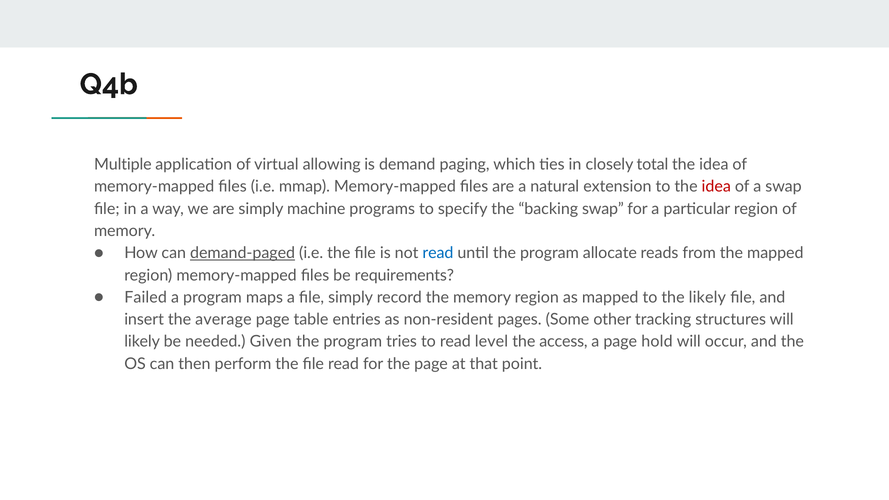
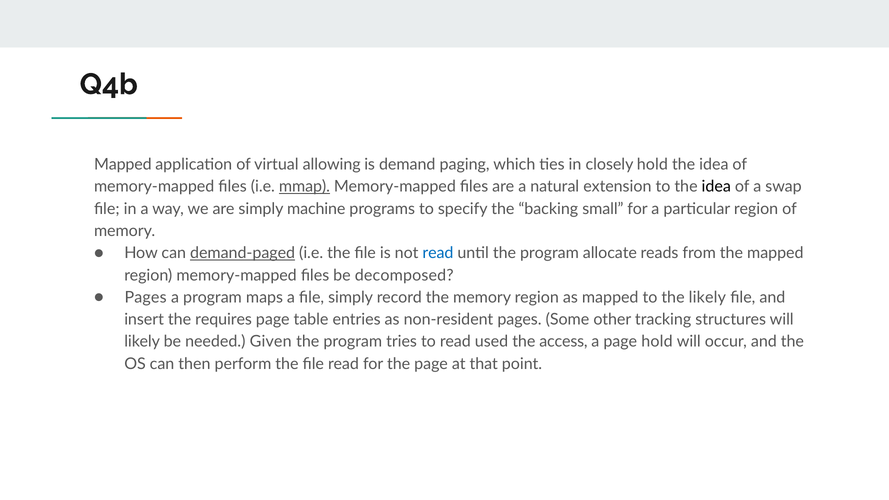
Multiple: Multiple -> Mapped (123, 164)
closely total: total -> hold (652, 164)
mmap underline: none -> present (304, 187)
idea colour: red -> black (716, 187)
backing swap: swap -> small (603, 209)
requirements: requirements -> decomposed (404, 275)
Failed: Failed -> Pages (146, 297)
average: average -> requires (224, 320)
level: level -> used (492, 342)
